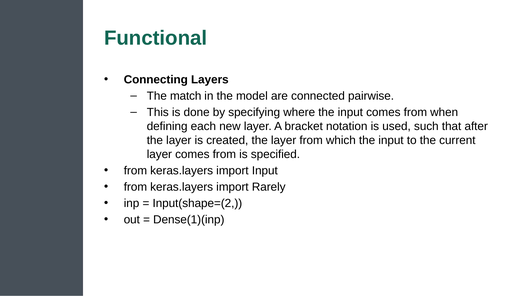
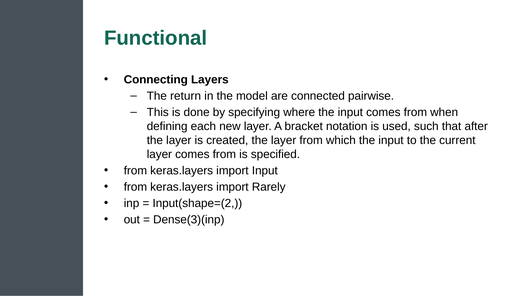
match: match -> return (186, 96)
Dense(1)(inp: Dense(1)(inp -> Dense(3)(inp (189, 220)
